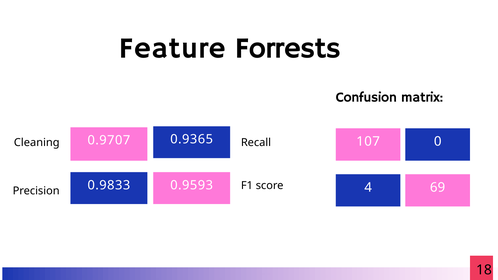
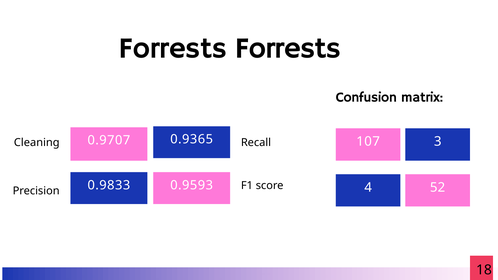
Feature: Feature -> Forrests (173, 48)
0: 0 -> 3 (438, 142)
69: 69 -> 52 (438, 187)
